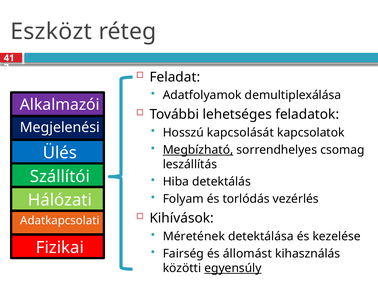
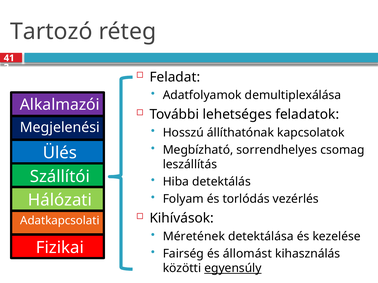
Eszközt: Eszközt -> Tartozó (51, 32)
kapcsolását: kapcsolását -> állíthatónak (240, 133)
Megbízható underline: present -> none (198, 150)
